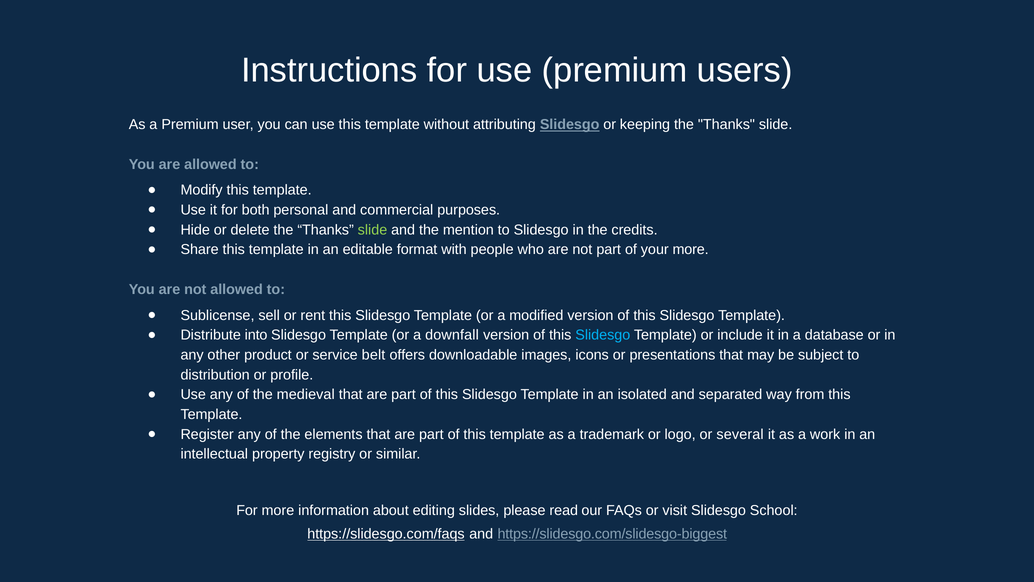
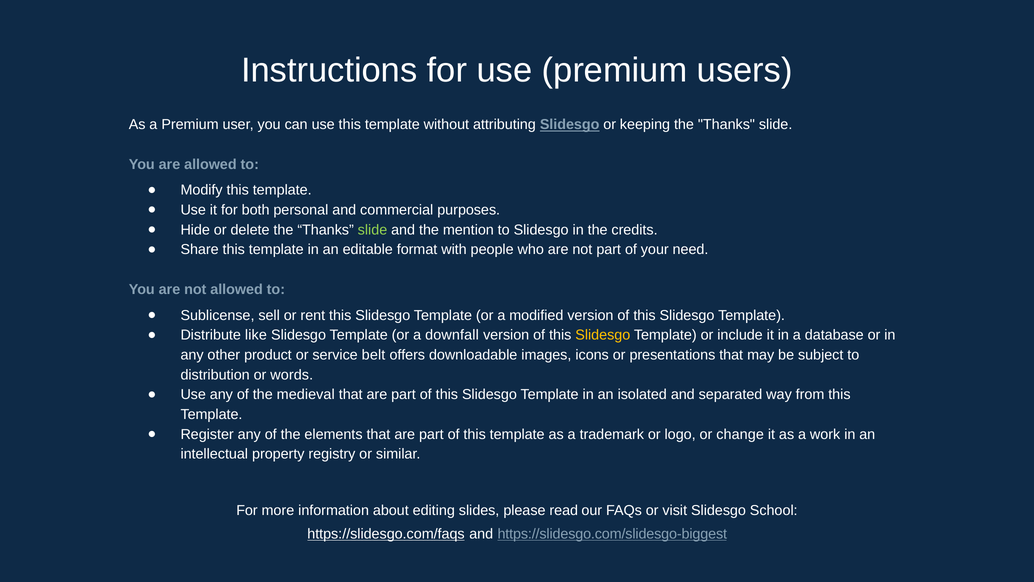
your more: more -> need (691, 250)
into: into -> like (256, 335)
Slidesgo colour: light blue -> yellow (603, 335)
profile: profile -> words (292, 375)
several: several -> change (740, 434)
